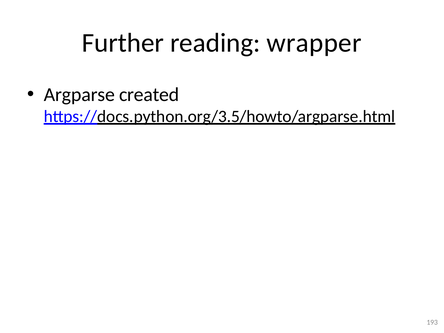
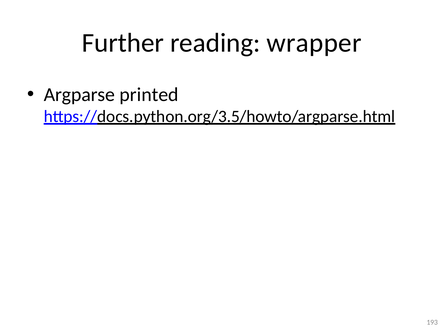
created: created -> printed (149, 95)
